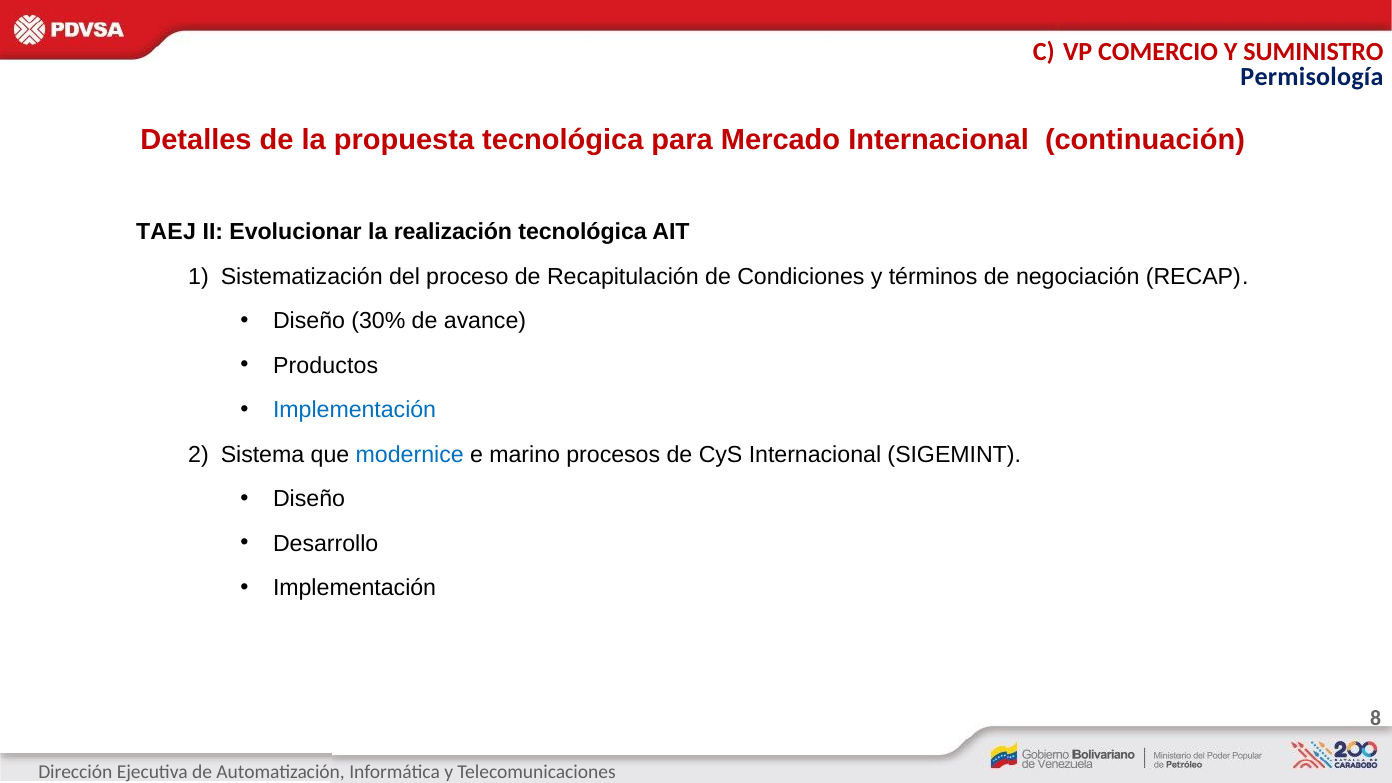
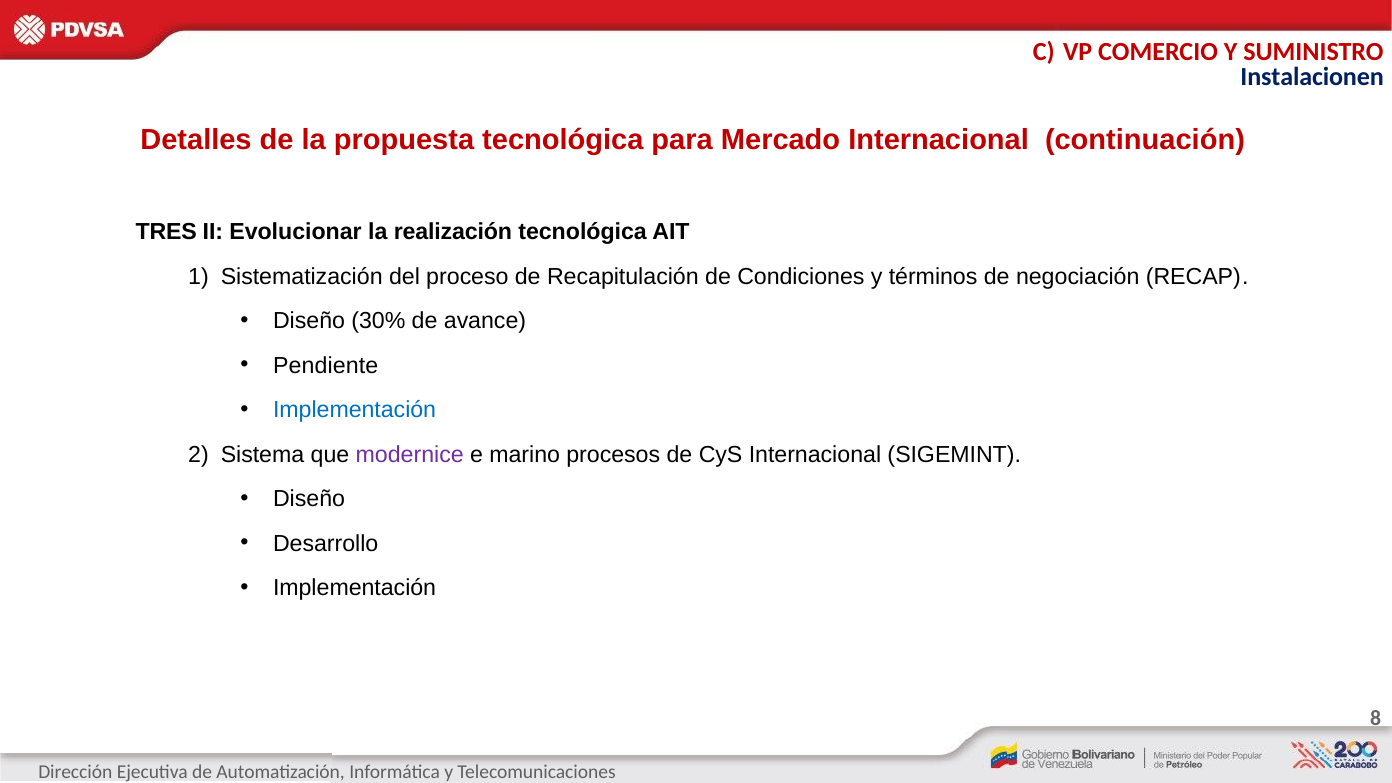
Permisología: Permisología -> Instalacionen (1312, 77)
TAEJ: TAEJ -> TRES (166, 232)
Productos: Productos -> Pendiente (326, 366)
modernice colour: blue -> purple (410, 455)
